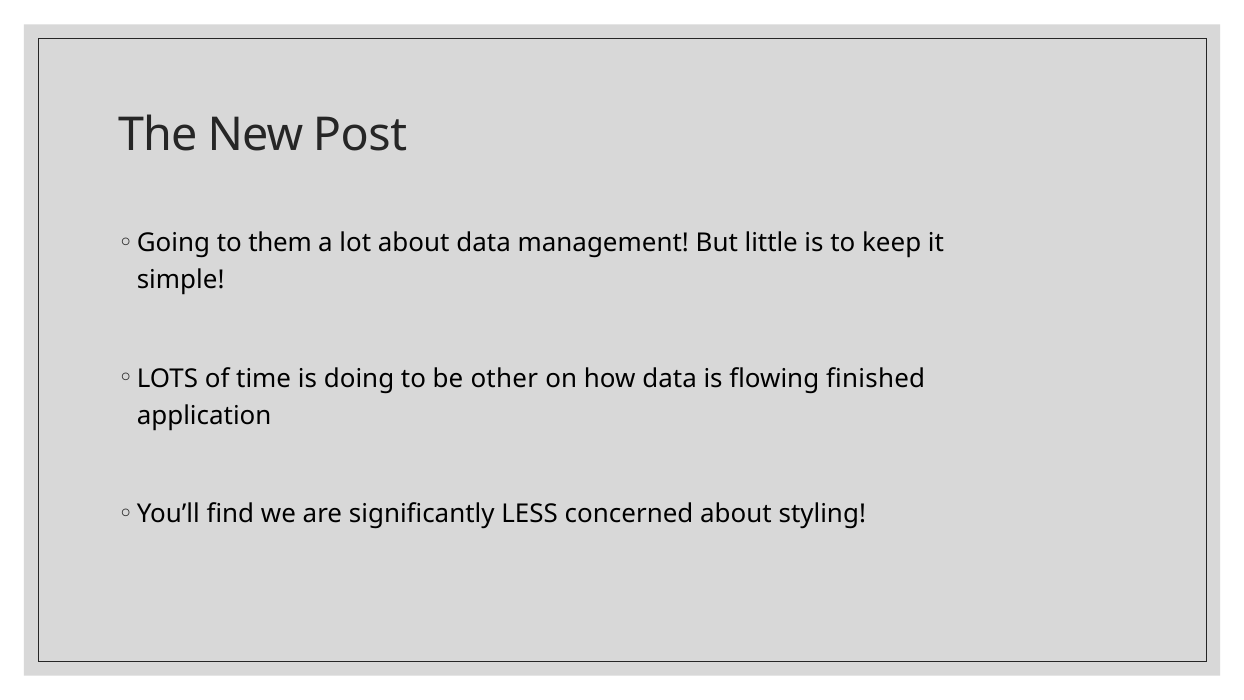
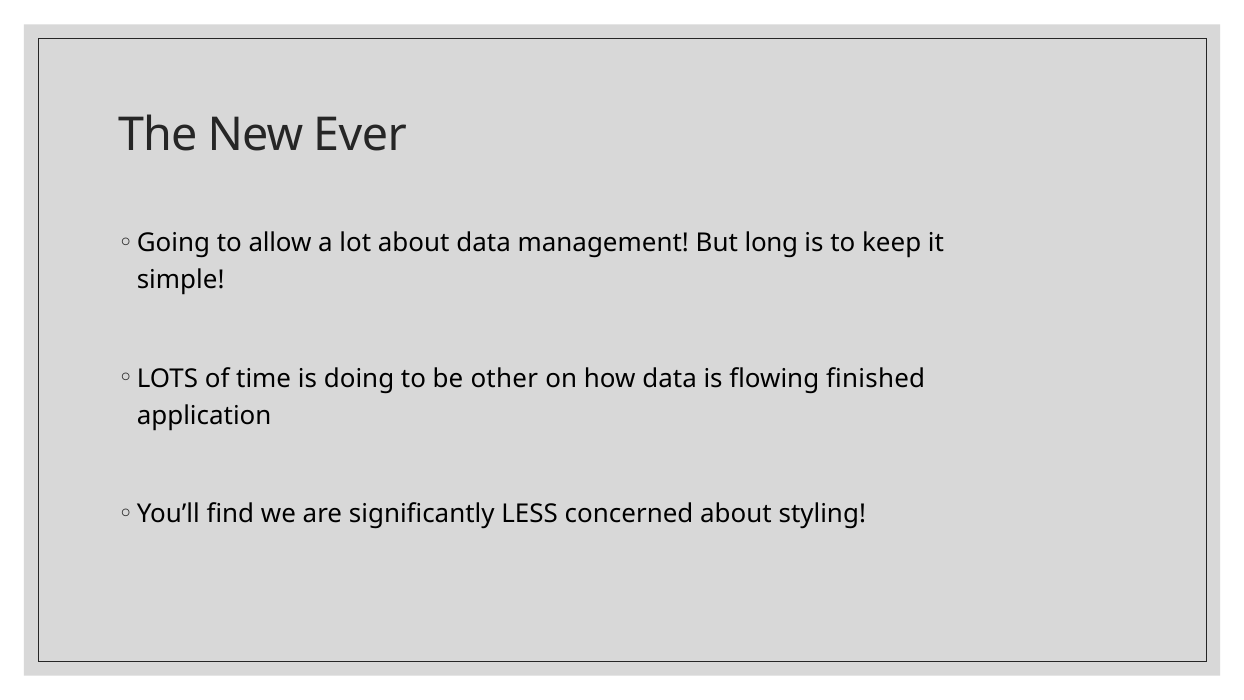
Post: Post -> Ever (360, 135)
them: them -> allow (280, 243)
little: little -> long (771, 243)
